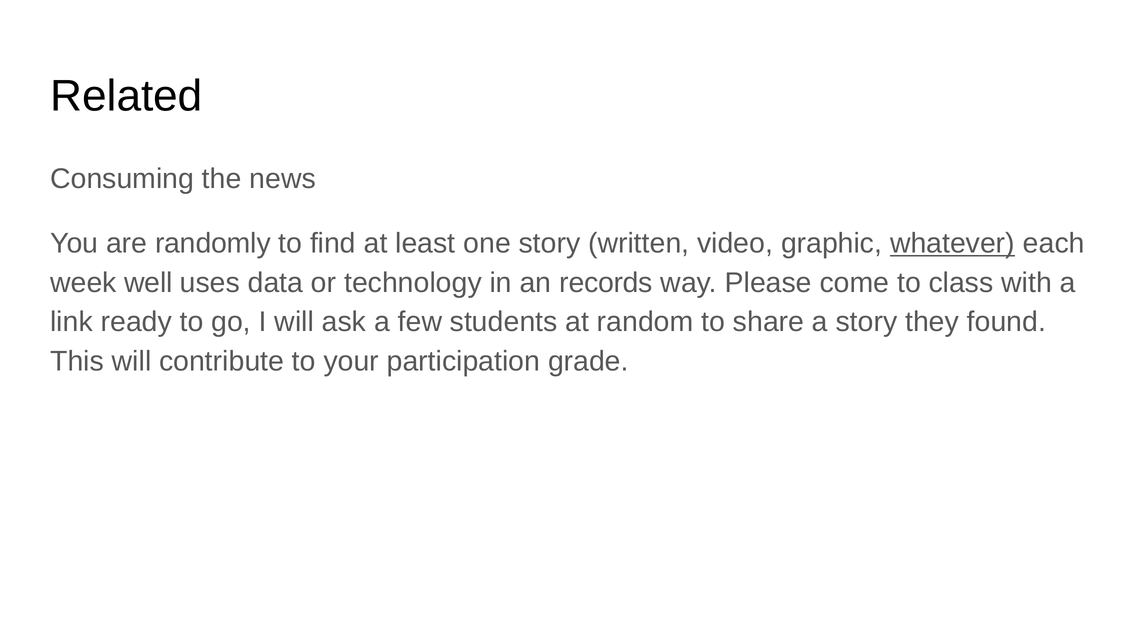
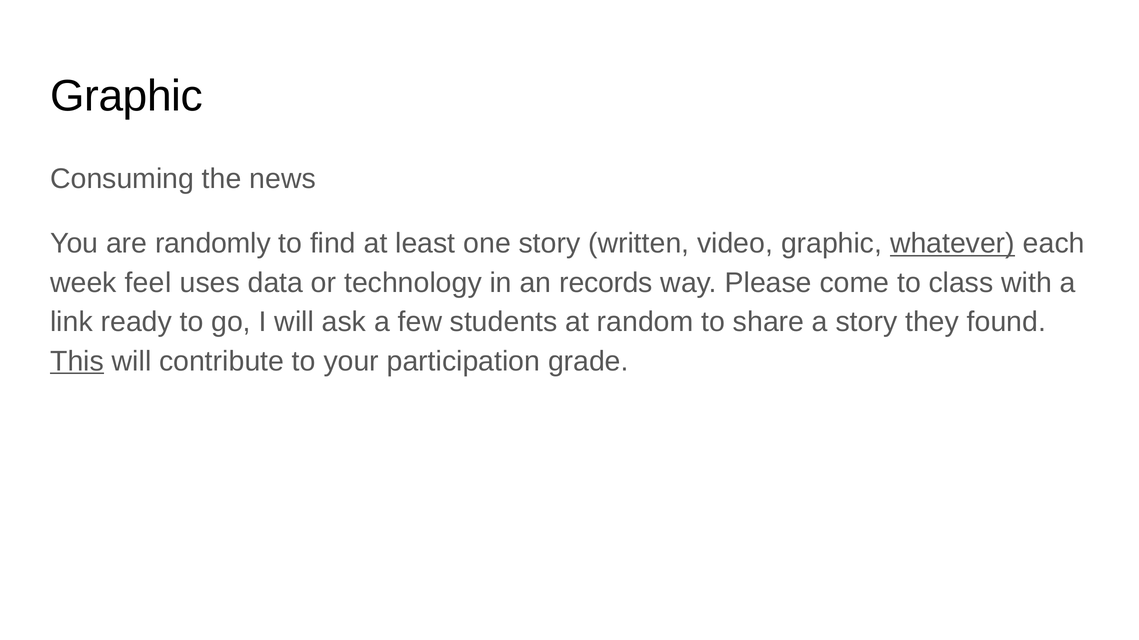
Related: Related -> Graphic (127, 97)
well: well -> feel (148, 283)
This underline: none -> present (77, 362)
